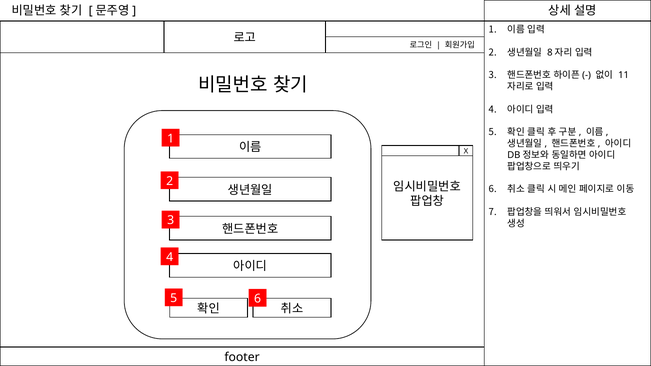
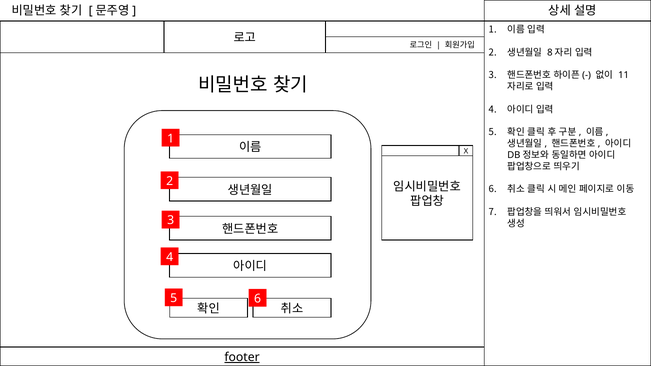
footer underline: none -> present (242, 358)
